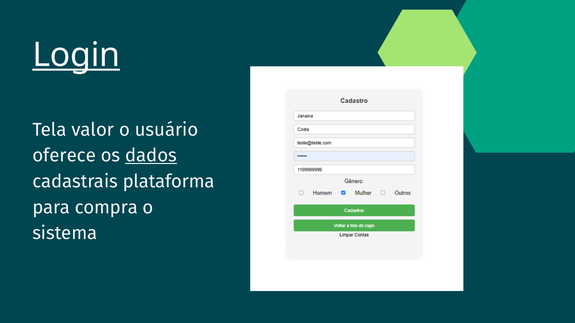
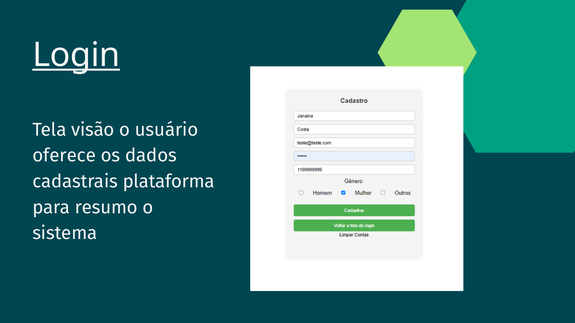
valor: valor -> visão (93, 130)
dados underline: present -> none (151, 156)
compra: compra -> resumo (106, 208)
